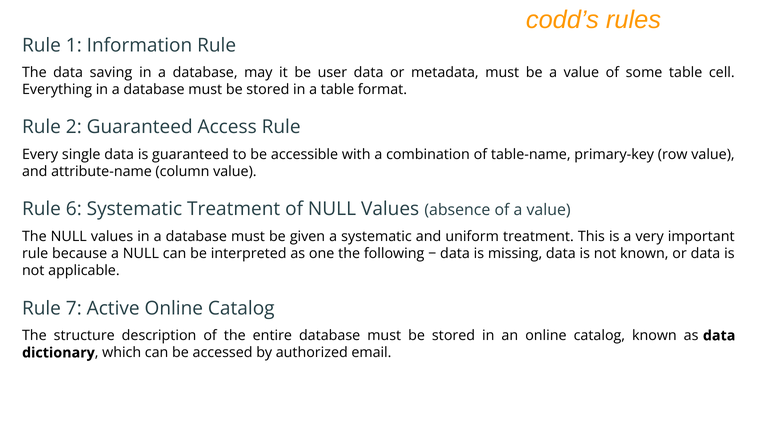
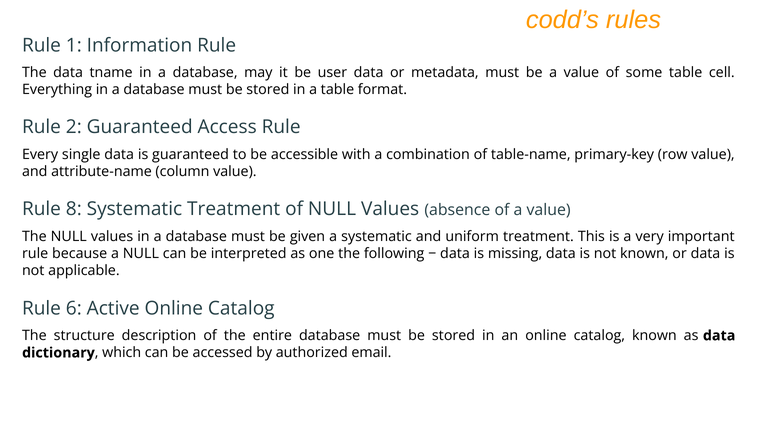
saving: saving -> tname (111, 72)
6: 6 -> 8 (74, 209)
7: 7 -> 6 (74, 308)
